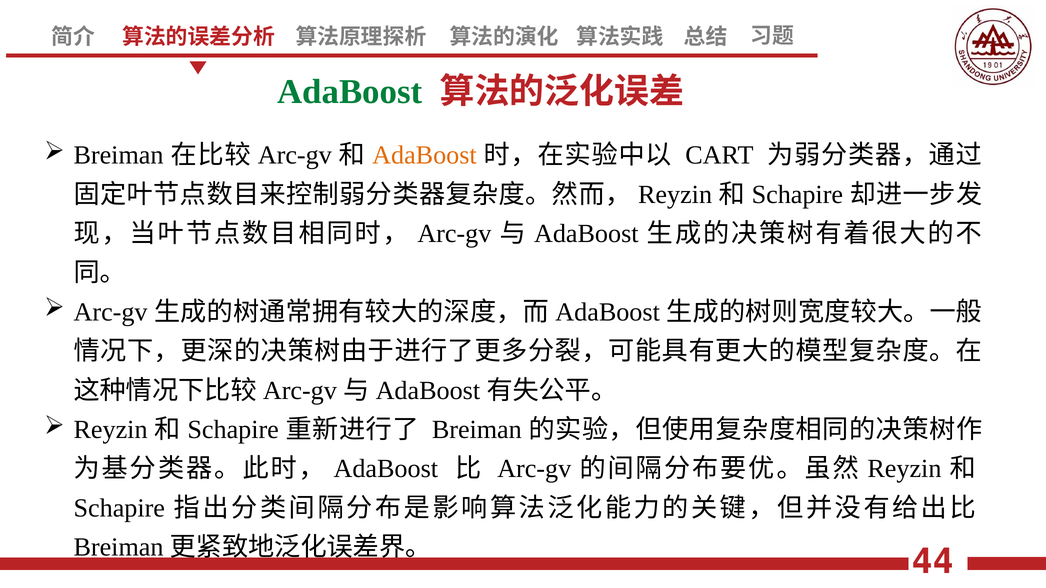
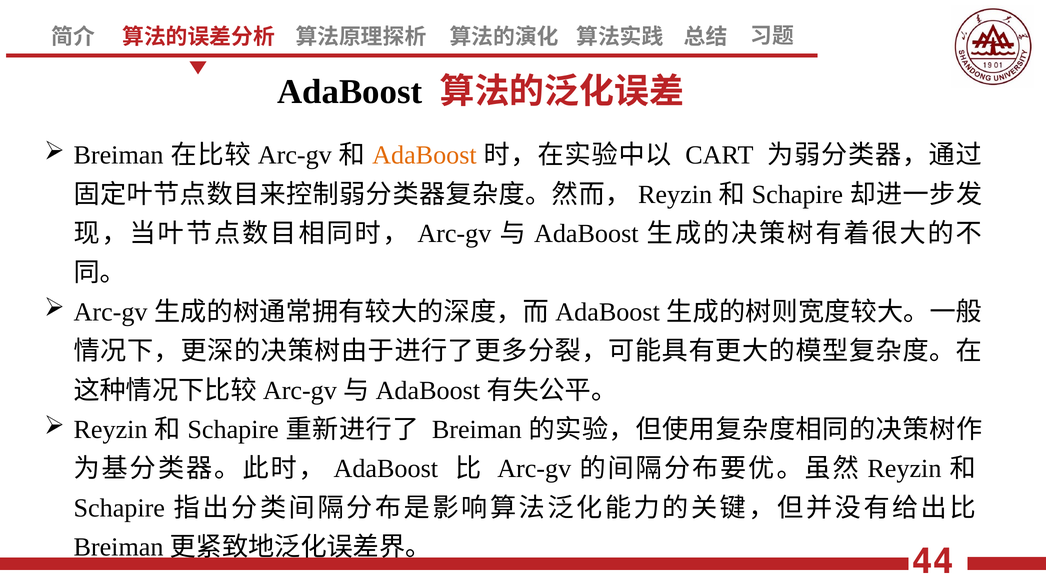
AdaBoost colour: green -> black (350, 92)
